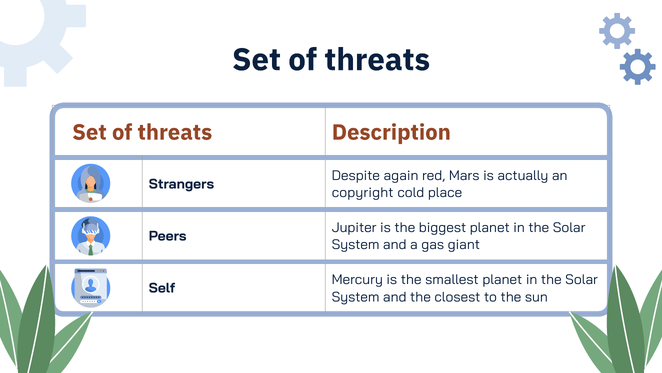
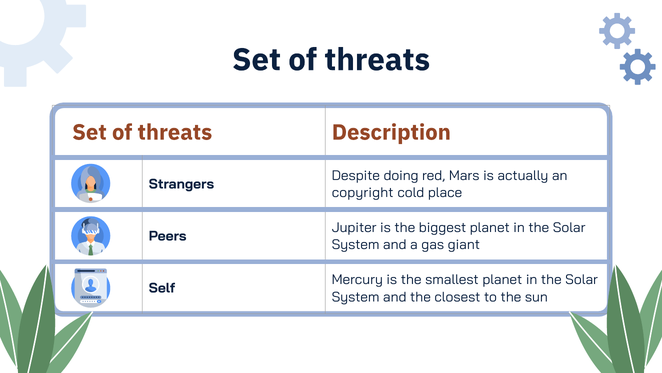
again: again -> doing (401, 175)
